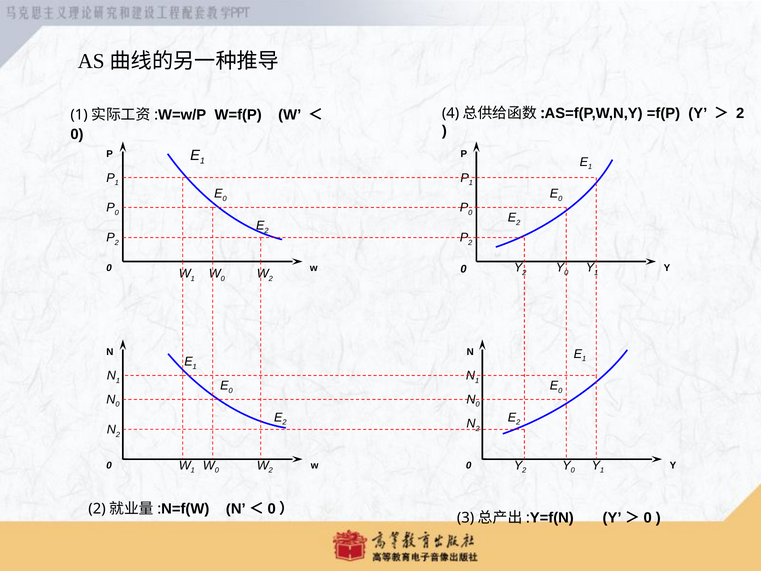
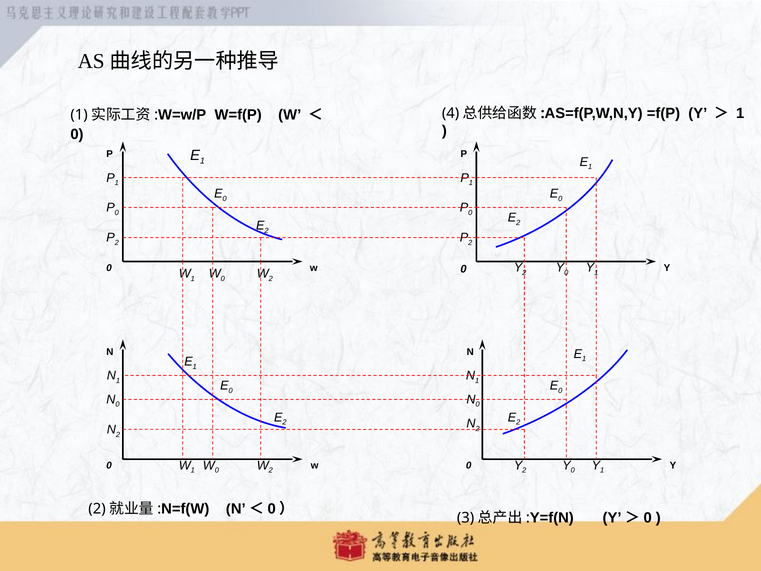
2: 2 -> 1 (740, 113)
